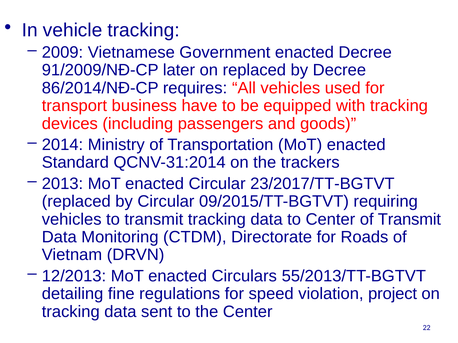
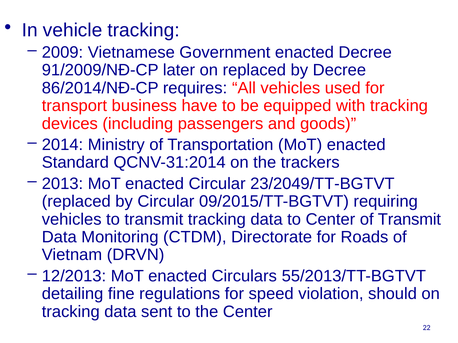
23/2017/TT-BGTVT: 23/2017/TT-BGTVT -> 23/2049/TT-BGTVT (322, 184)
project: project -> should (393, 294)
